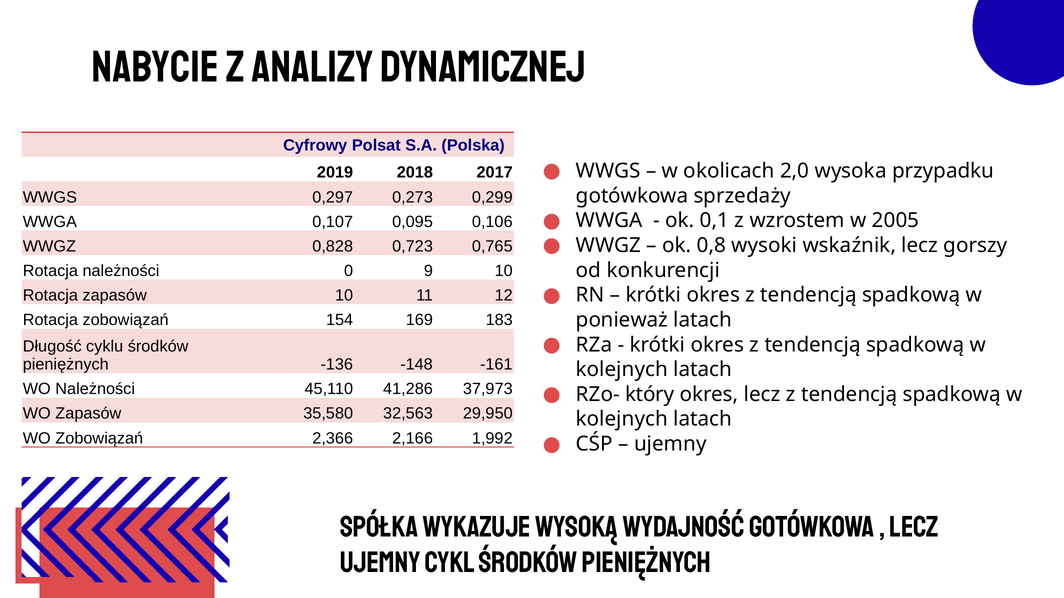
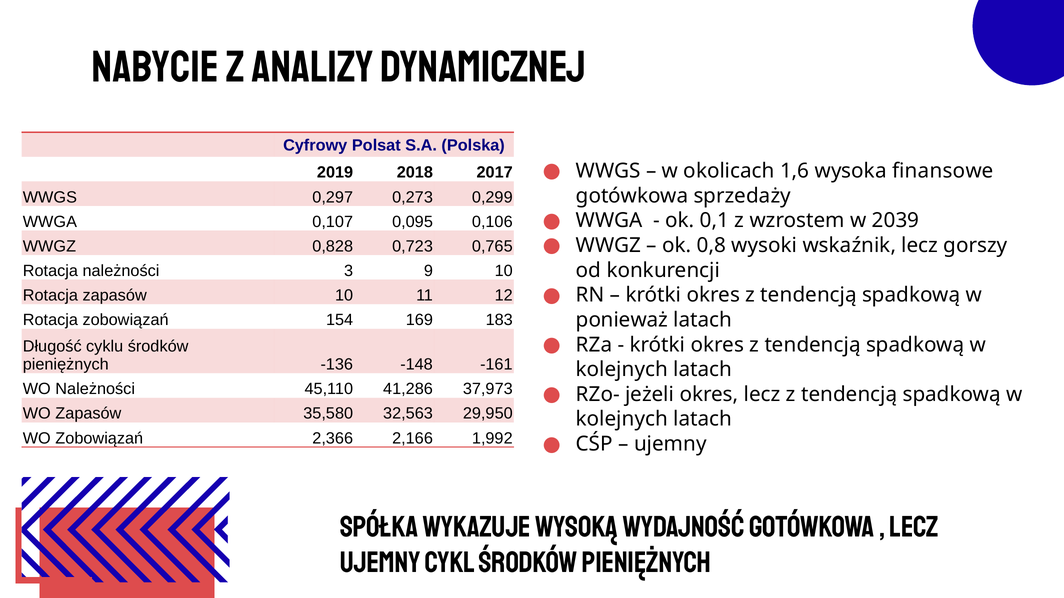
2,0: 2,0 -> 1,6 (795, 171)
przypadku: przypadku -> finansowe (943, 171)
2005: 2005 -> 2039 (896, 221)
0: 0 -> 3 (349, 271)
który: który -> jeżeli (650, 395)
